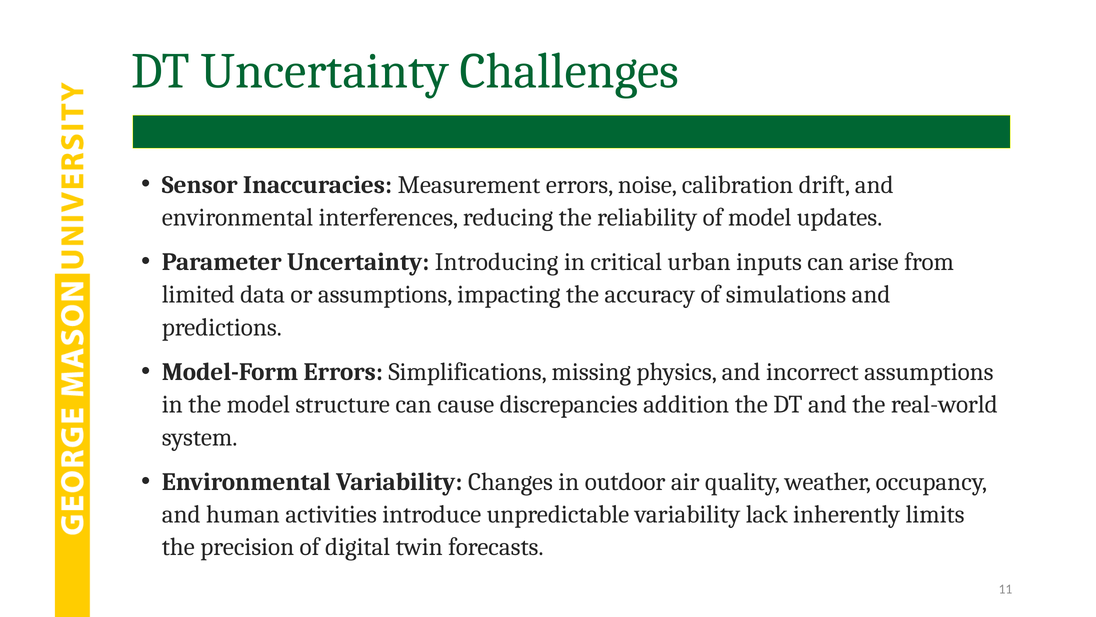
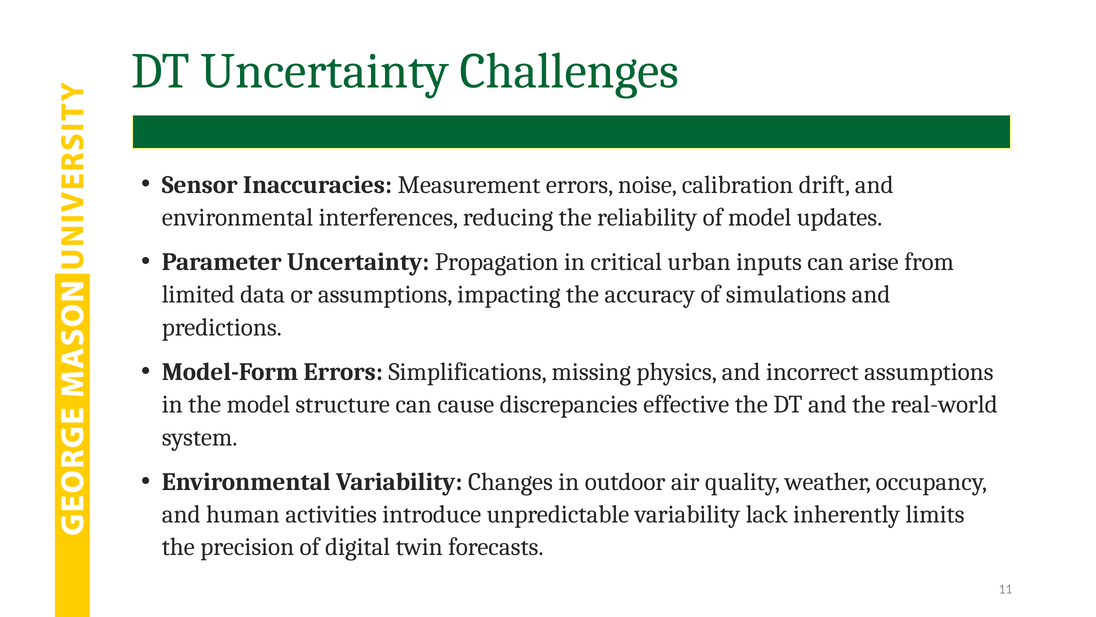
Introducing: Introducing -> Propagation (497, 262)
addition: addition -> effective (686, 404)
